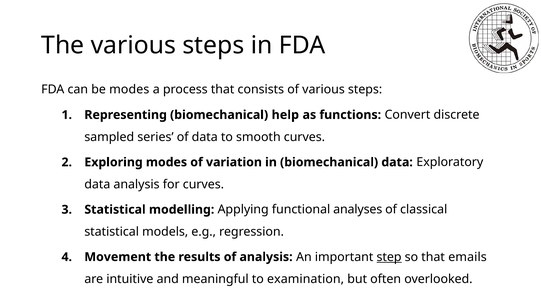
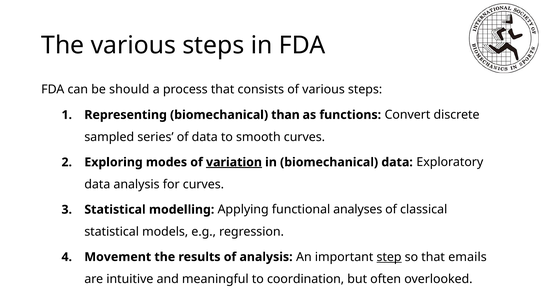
be modes: modes -> should (129, 90)
help: help -> than (285, 115)
variation underline: none -> present (234, 162)
examination: examination -> coordination (306, 280)
